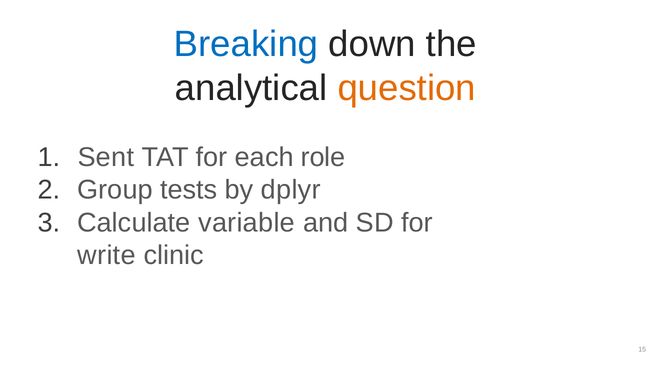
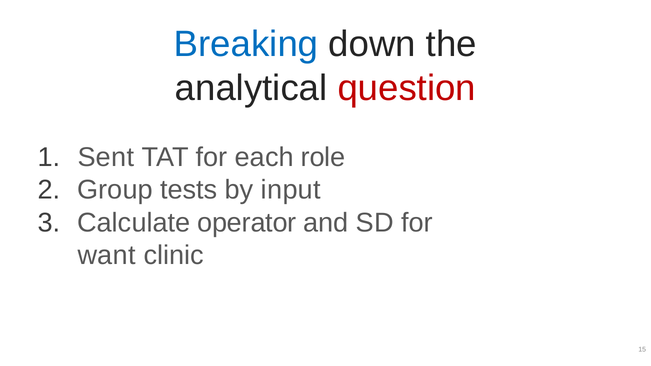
question colour: orange -> red (407, 88)
dplyr: dplyr -> input (291, 190)
variable: variable -> operator (247, 223)
write: write -> want (107, 255)
